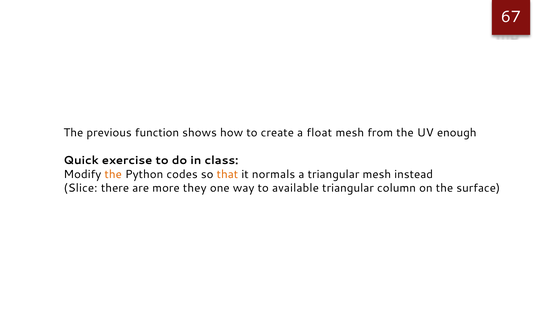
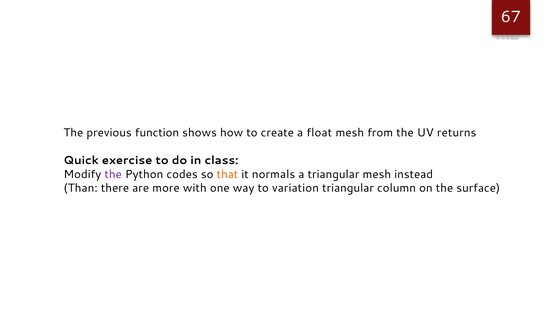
enough: enough -> returns (457, 133)
the colour: orange -> purple (113, 175)
Slice: Slice -> Than (81, 189)
they: they -> with (195, 189)
available: available -> variation (295, 189)
